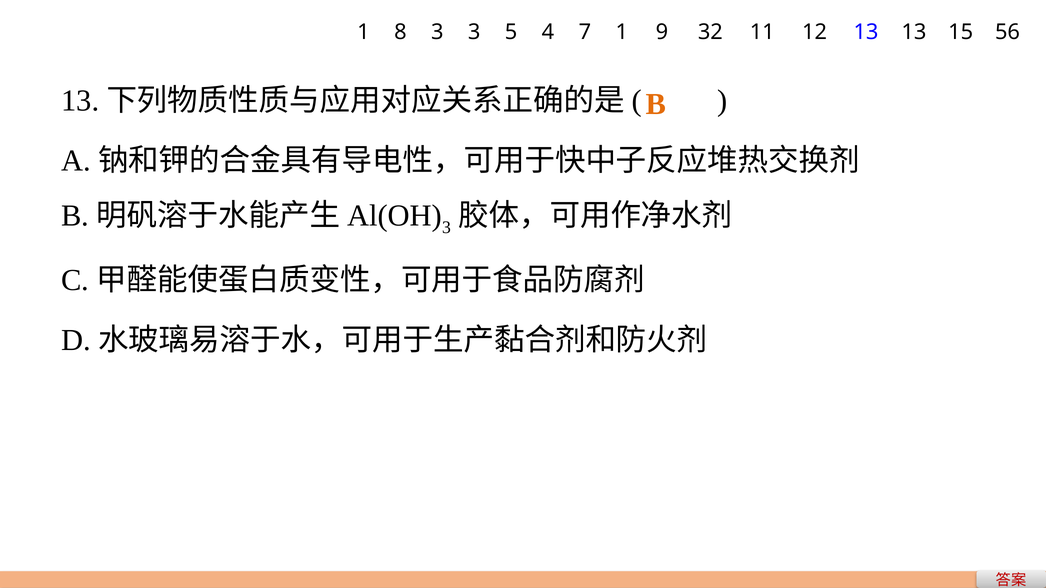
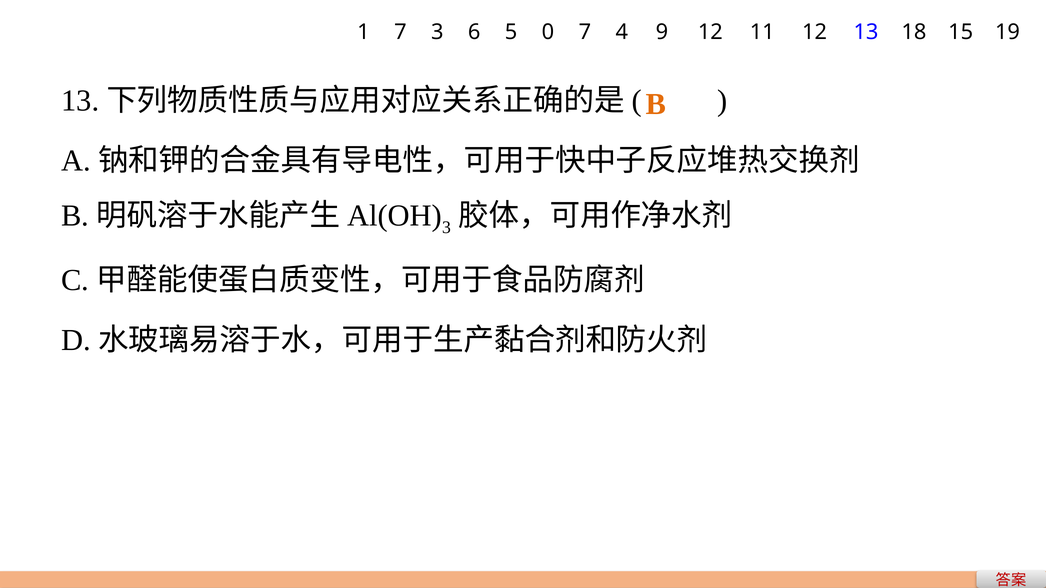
1 8: 8 -> 7 (400, 32)
3 3: 3 -> 6 (474, 32)
4: 4 -> 0 (548, 32)
7 1: 1 -> 4 (622, 32)
9 32: 32 -> 12 (710, 32)
13 13: 13 -> 18 (914, 32)
56: 56 -> 19 (1007, 32)
